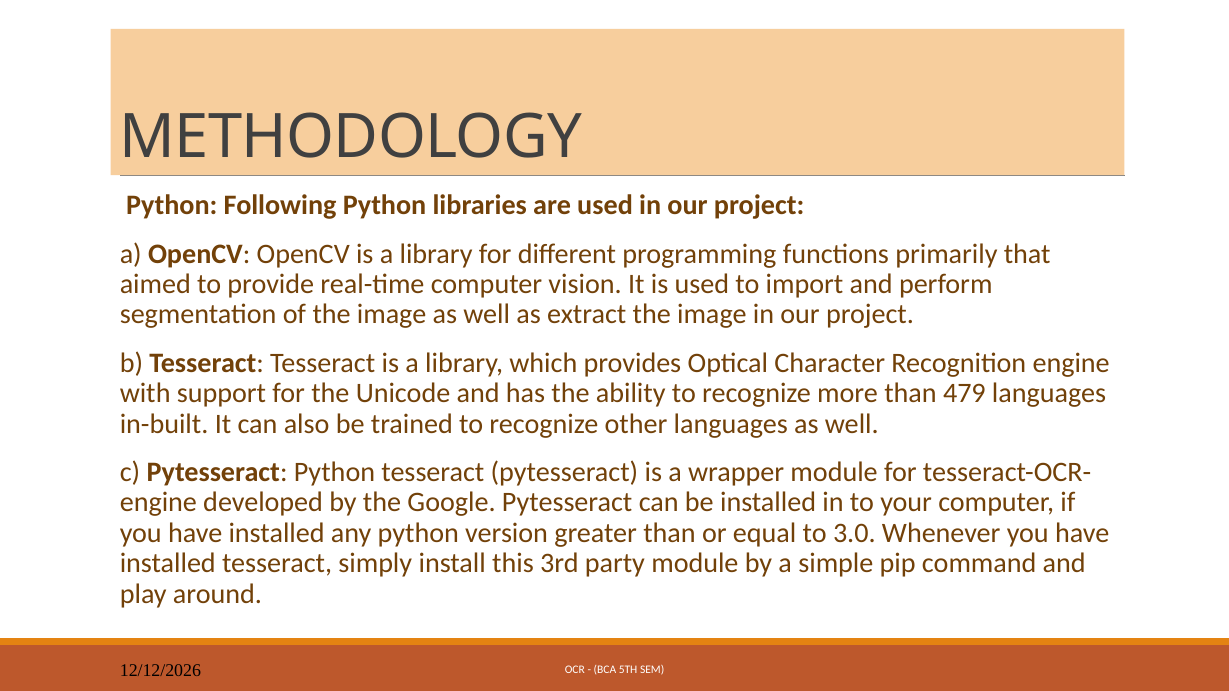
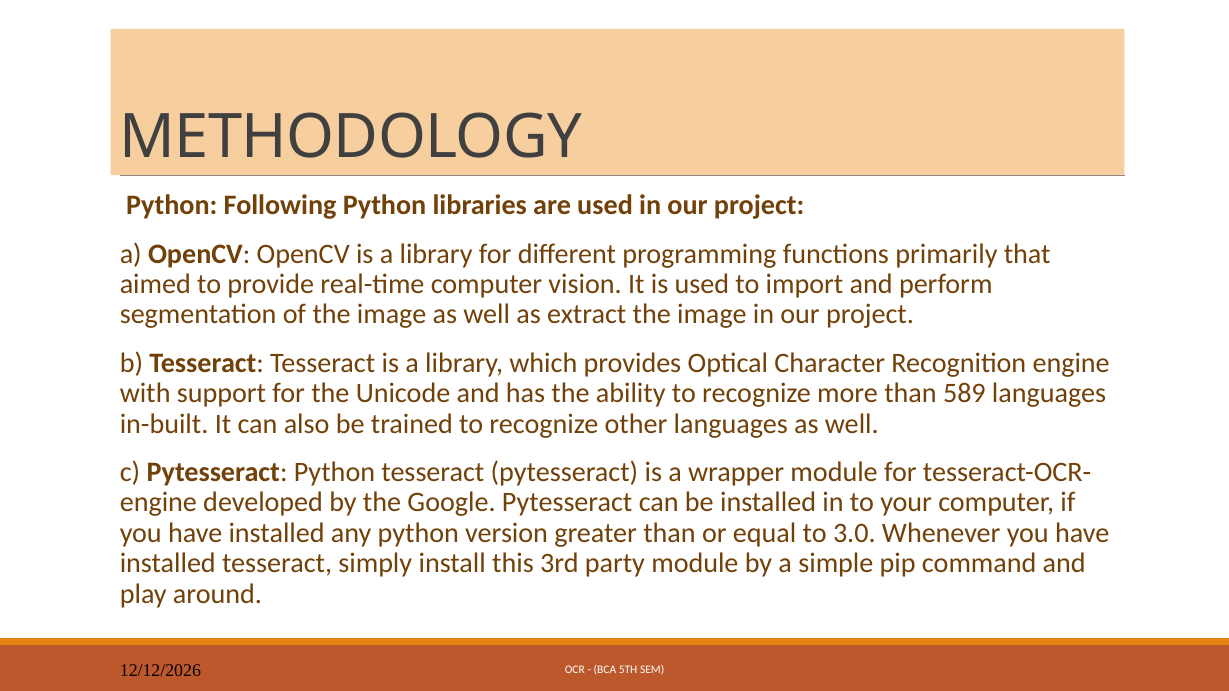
479: 479 -> 589 (964, 394)
